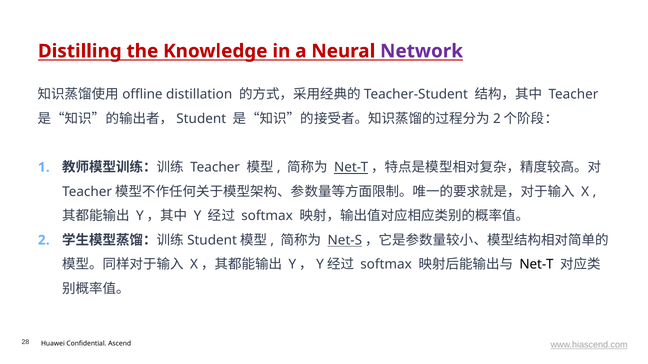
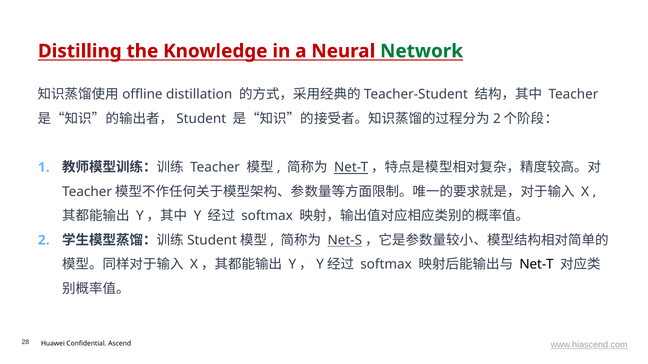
Network colour: purple -> green (422, 51)
